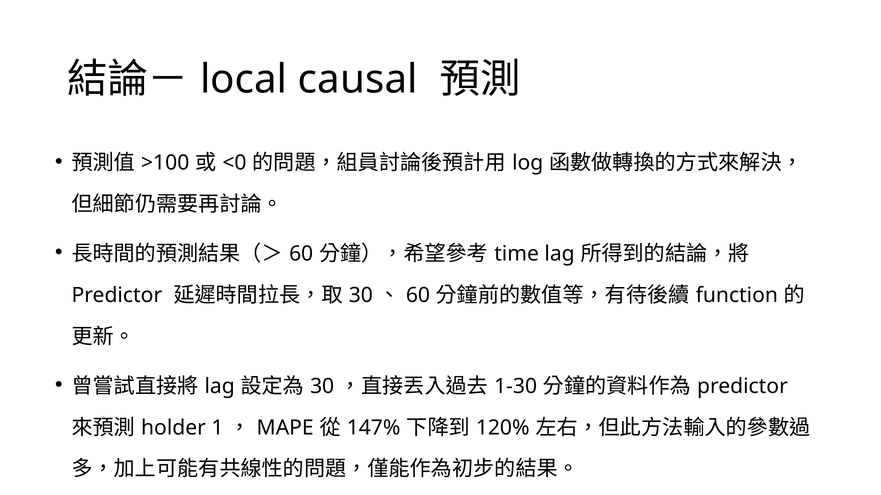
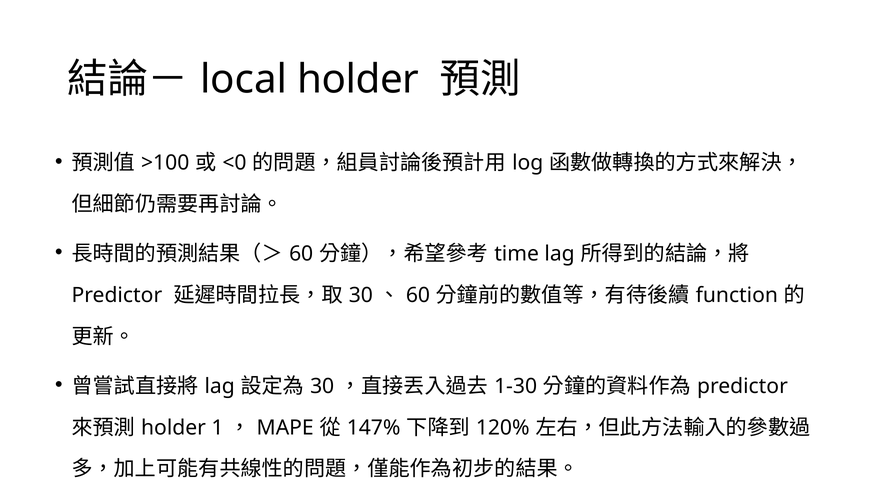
causal: causal -> holder (358, 80)
